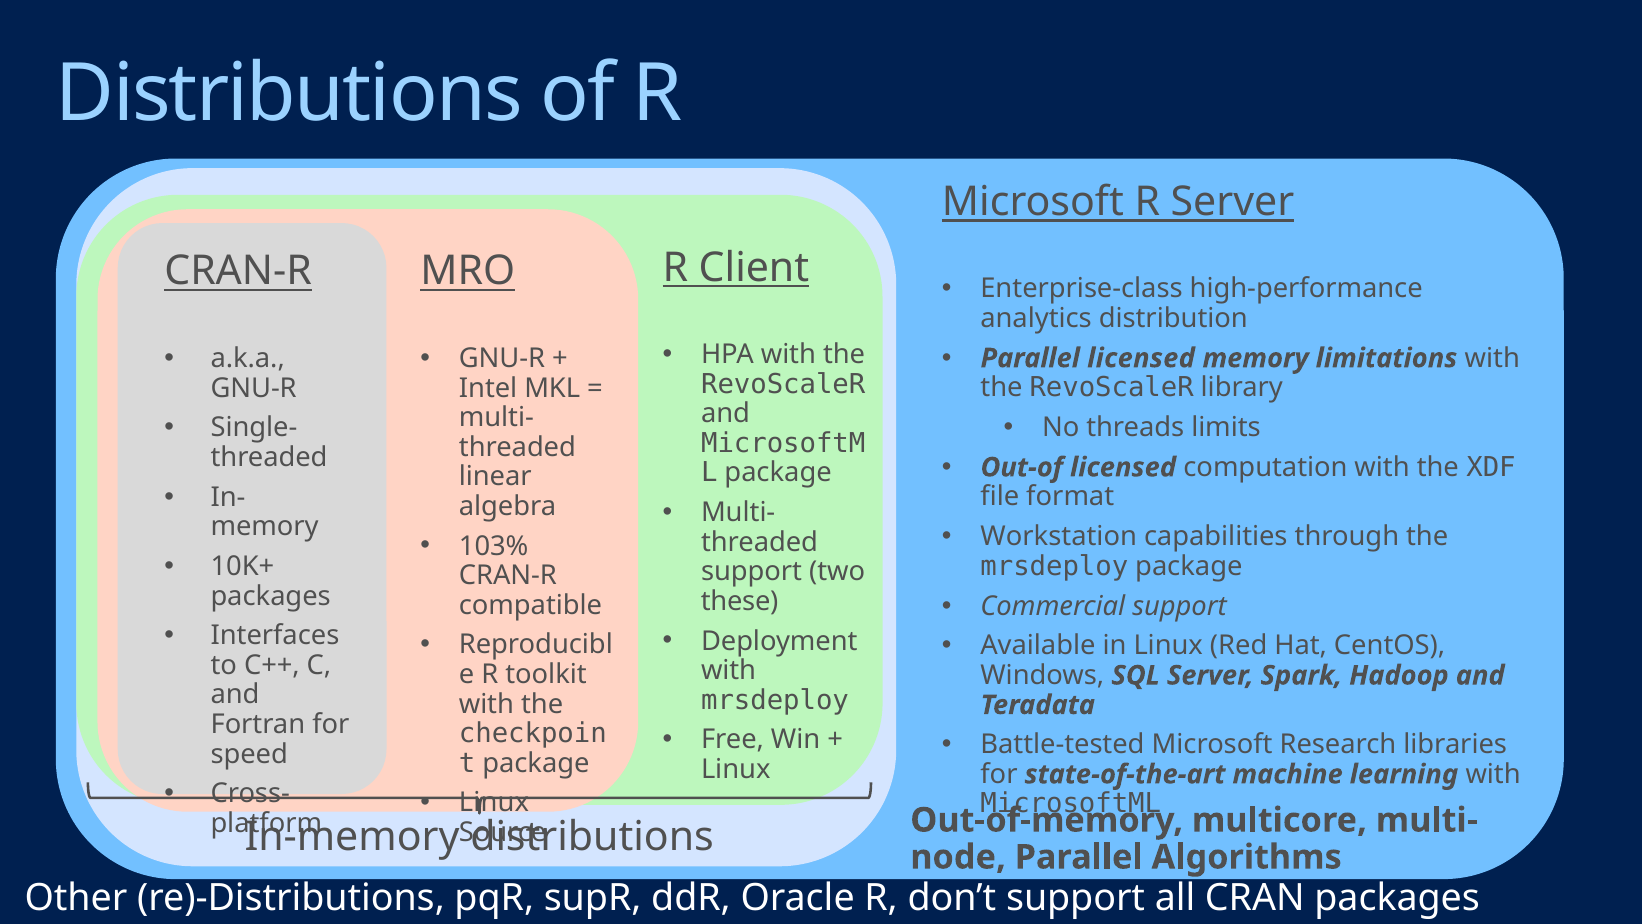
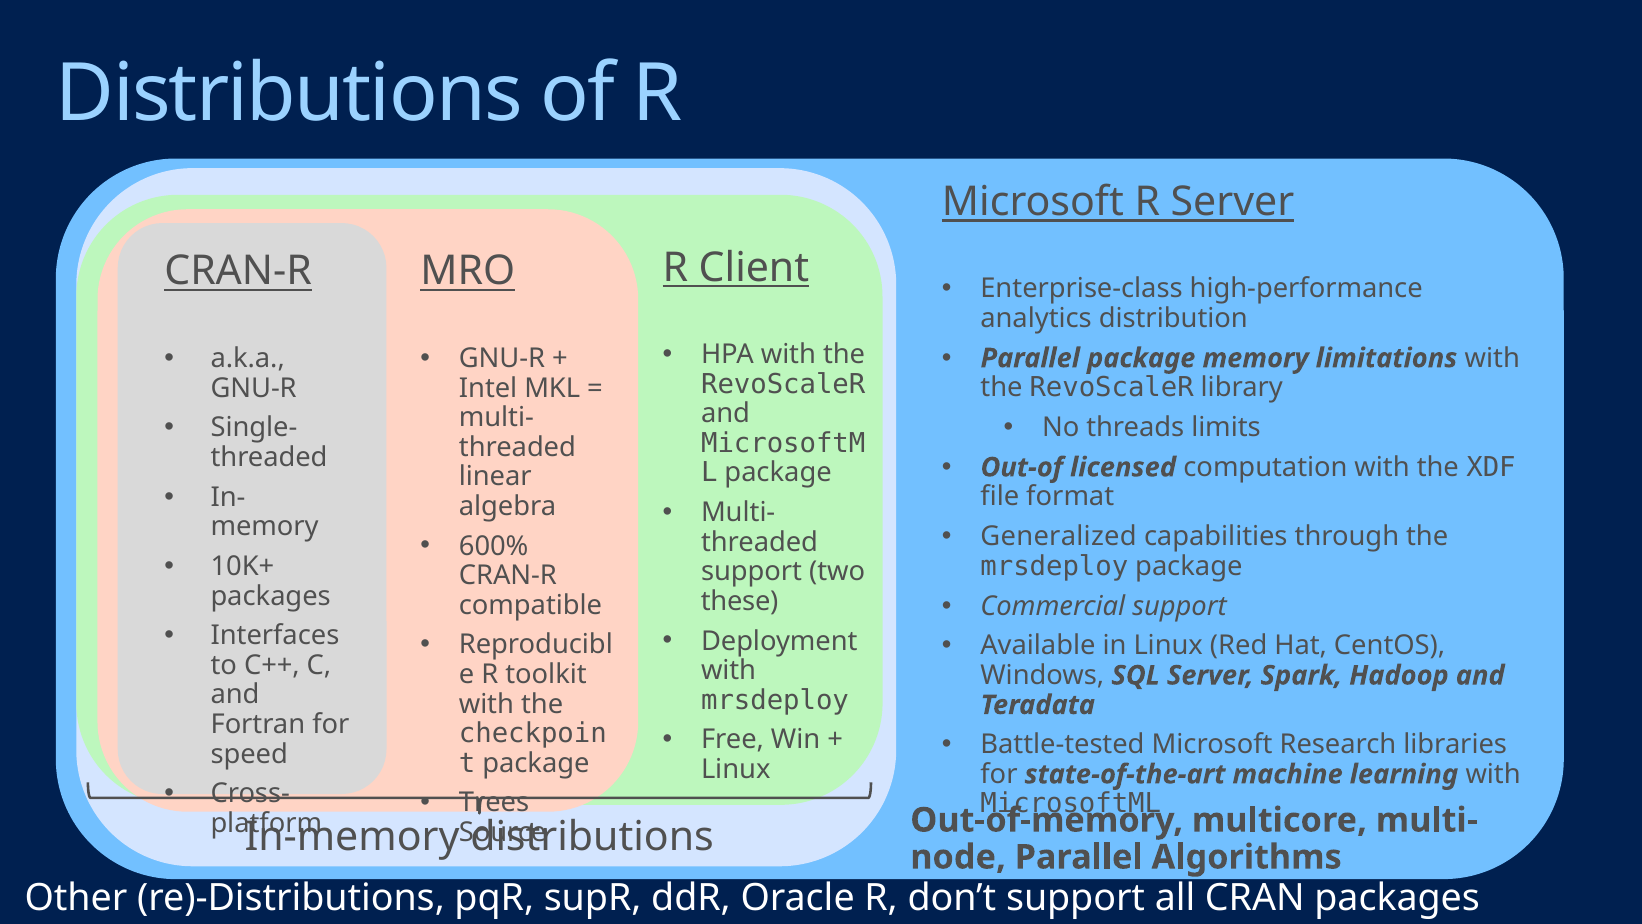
Parallel licensed: licensed -> package (1141, 358)
Workstation: Workstation -> Generalized (1059, 537)
103%: 103% -> 600% (494, 546)
Linux: Linux -> Trees (494, 803)
